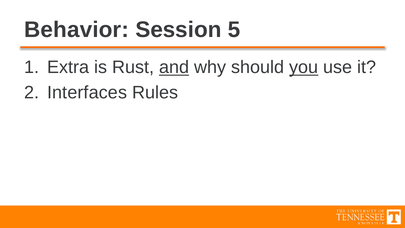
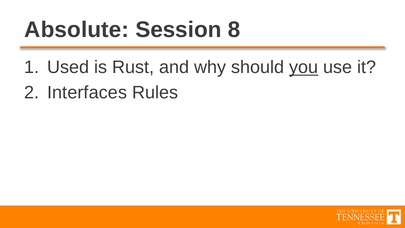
Behavior: Behavior -> Absolute (77, 30)
5: 5 -> 8 (234, 30)
Extra: Extra -> Used (68, 67)
and underline: present -> none (174, 67)
